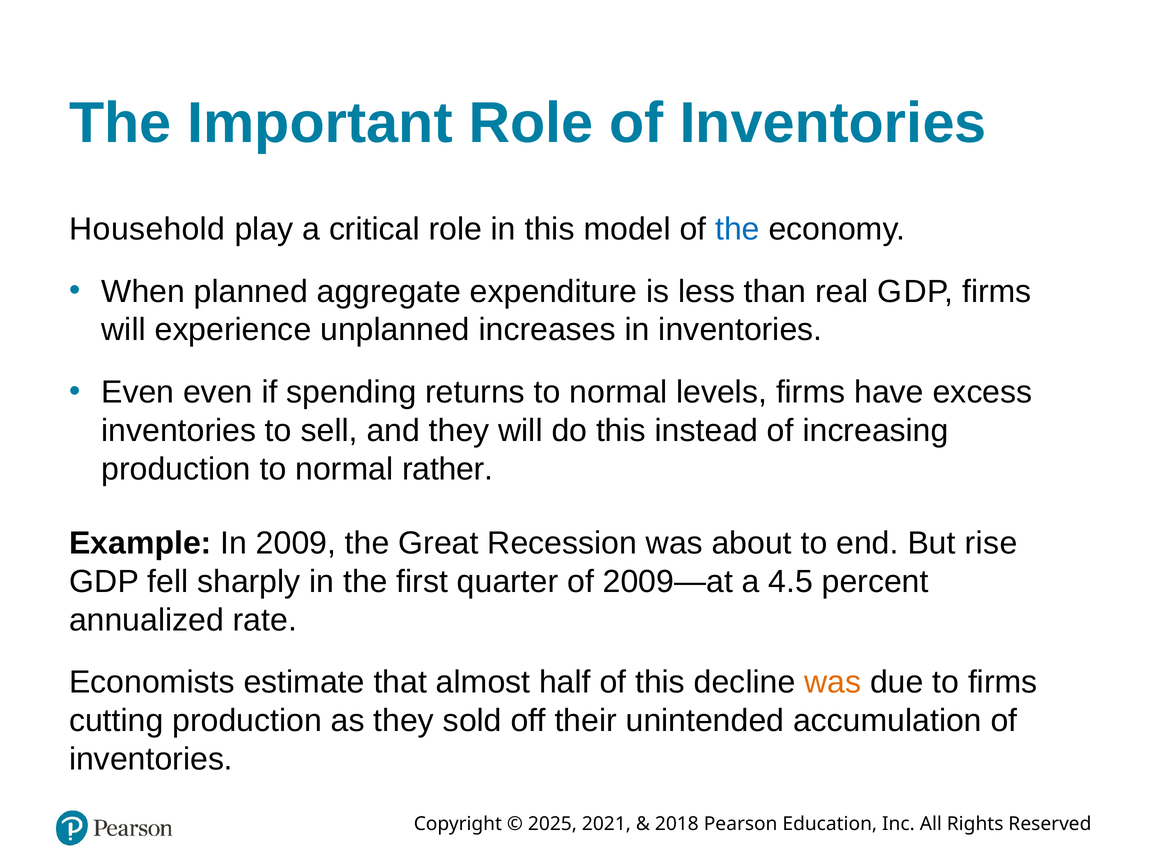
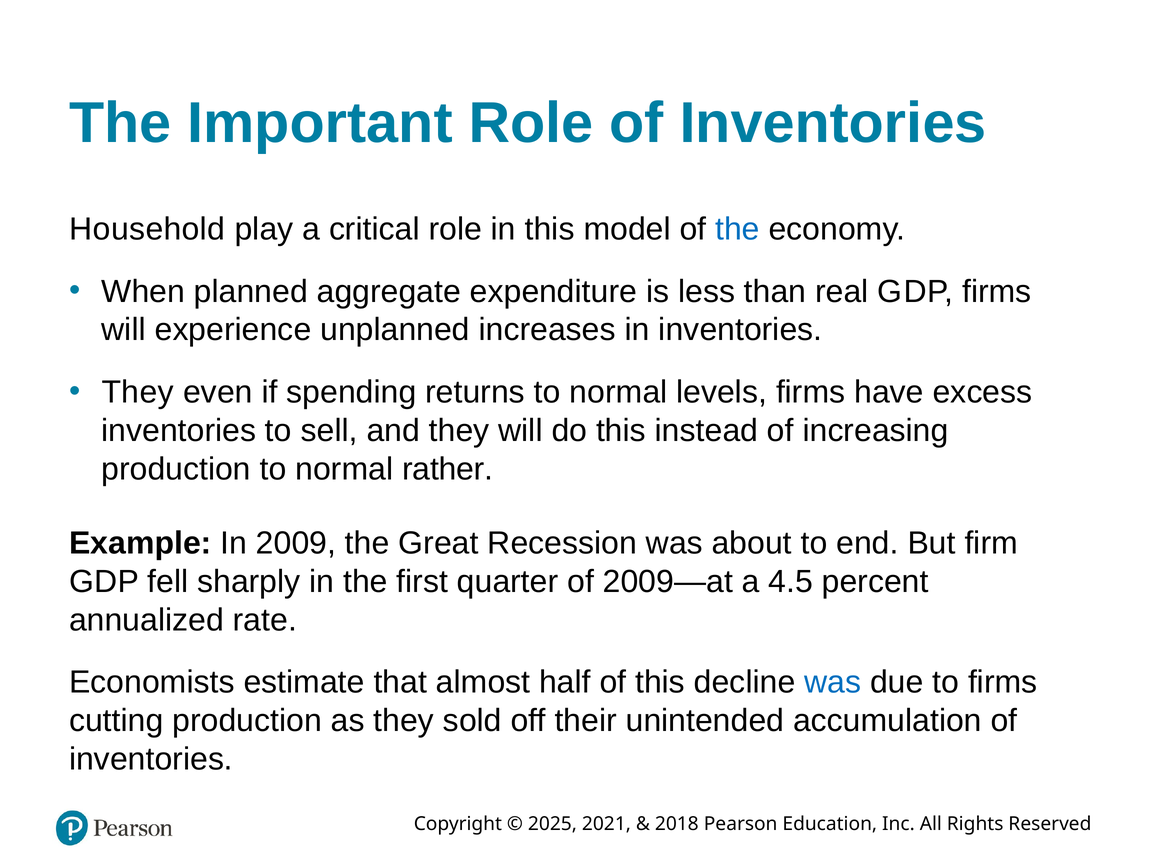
Even: Even -> They (138, 392)
rise: rise -> firm (991, 543)
was colour: orange -> blue (833, 682)
